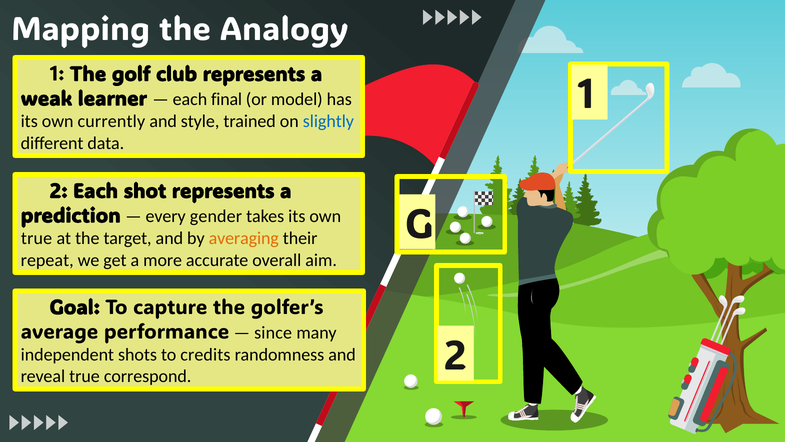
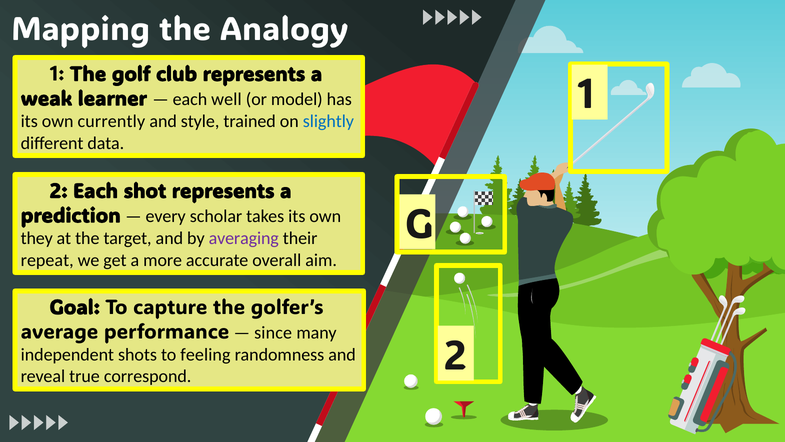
final: final -> well (226, 99)
gender: gender -> scholar (216, 216)
true: true -> they (37, 238)
averaging colour: orange -> purple (244, 238)
credits: credits -> feeling (205, 354)
